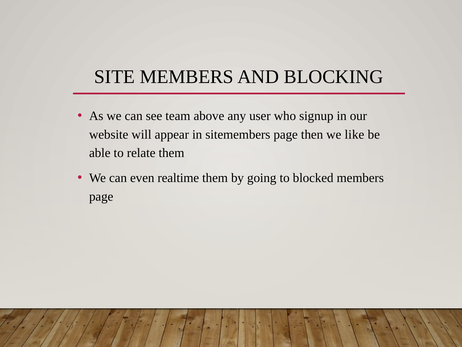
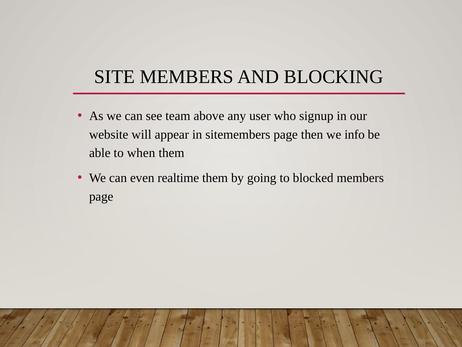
like: like -> info (355, 134)
relate: relate -> when (141, 153)
